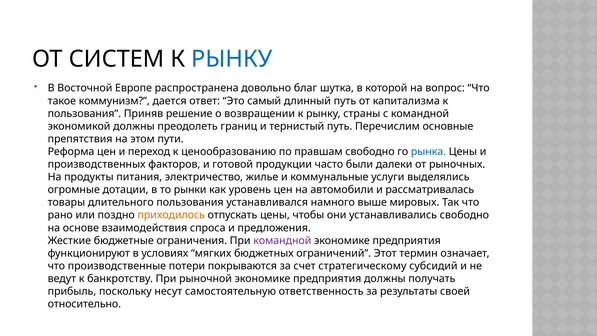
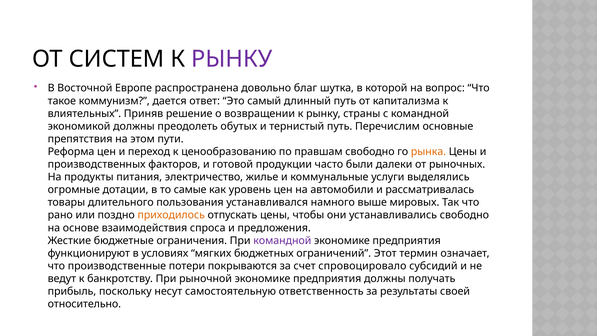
РЫНКУ colour: blue -> purple (232, 59)
пользования: пользования -> влиятельных (84, 113)
границ: границ -> обутых (239, 126)
рынка colour: blue -> orange (428, 152)
рынки: рынки -> самые (190, 190)
стратегическому: стратегическому -> спровоцировало (362, 266)
